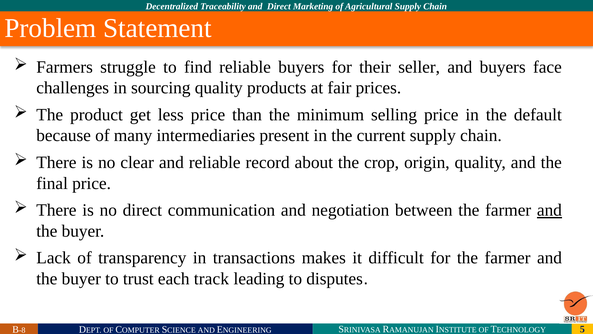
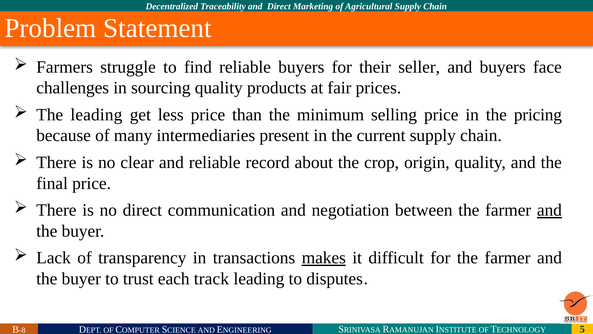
The product: product -> leading (96, 115)
default: default -> pricing (538, 115)
makes underline: none -> present (324, 258)
